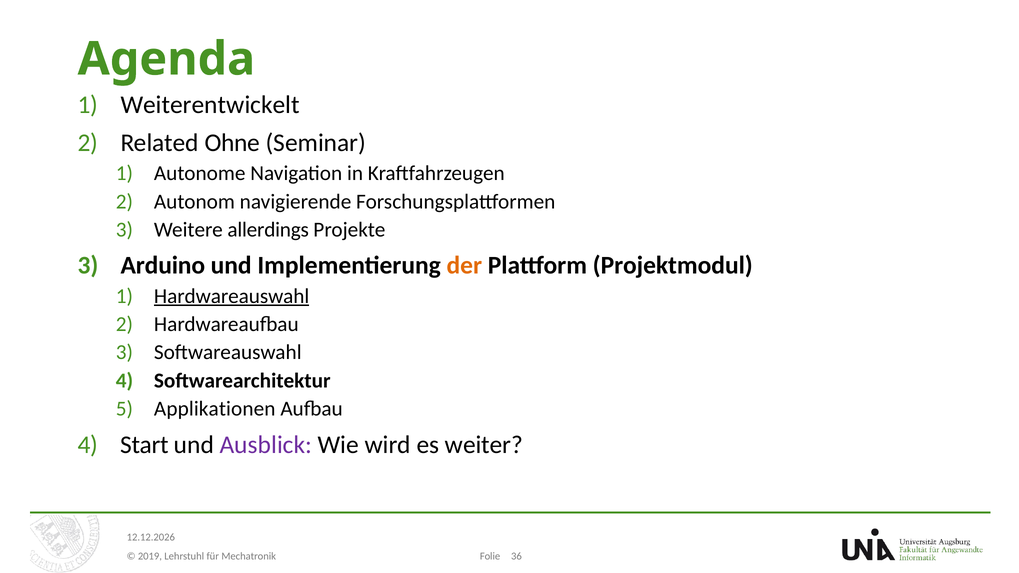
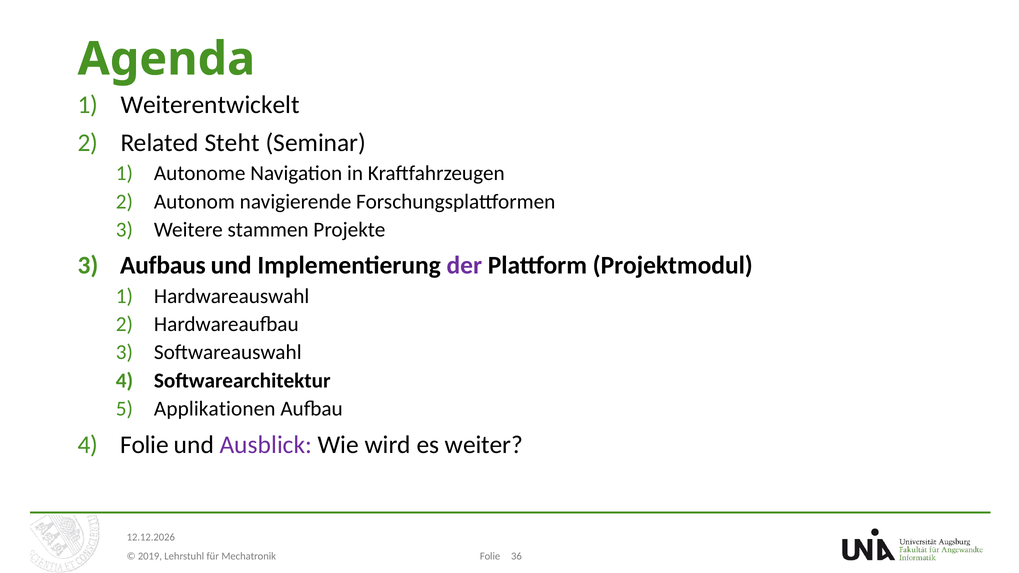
Ohne: Ohne -> Steht (232, 143)
allerdings: allerdings -> stammen (268, 230)
Arduino: Arduino -> Aufbaus (163, 266)
der colour: orange -> purple (464, 266)
Hardwareauswahl underline: present -> none (232, 296)
Start: Start -> Folie (144, 445)
